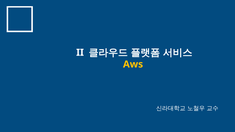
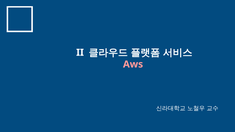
Aws colour: yellow -> pink (133, 64)
